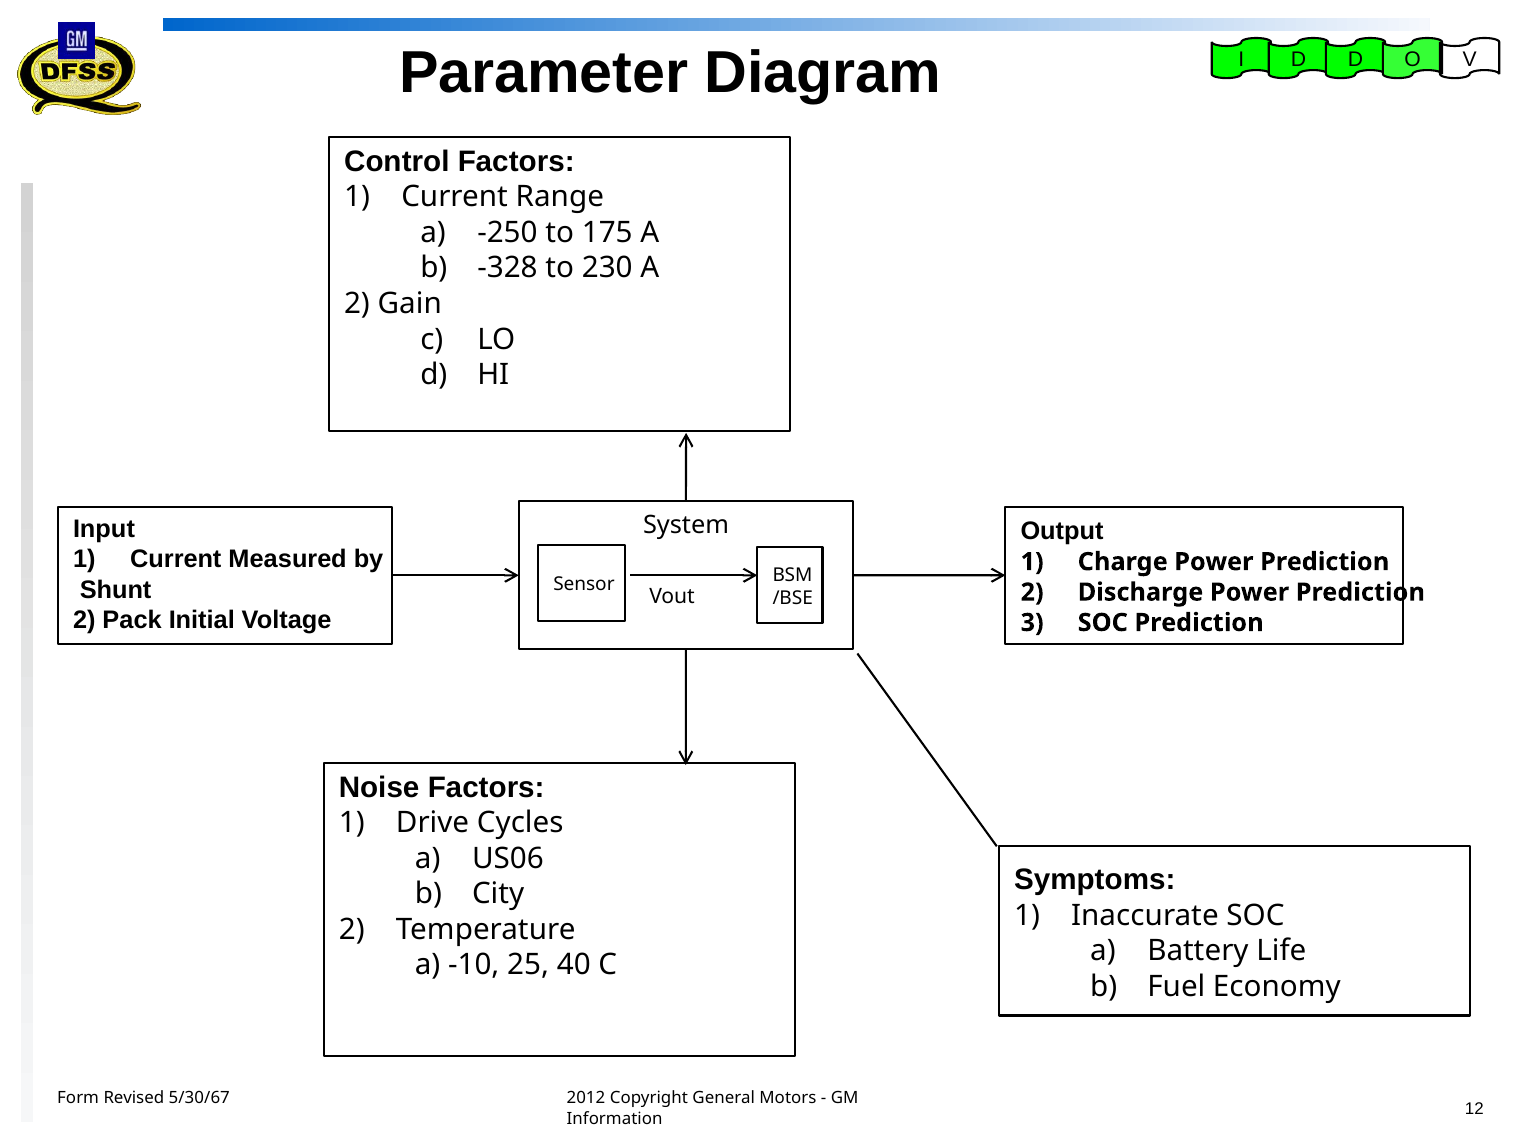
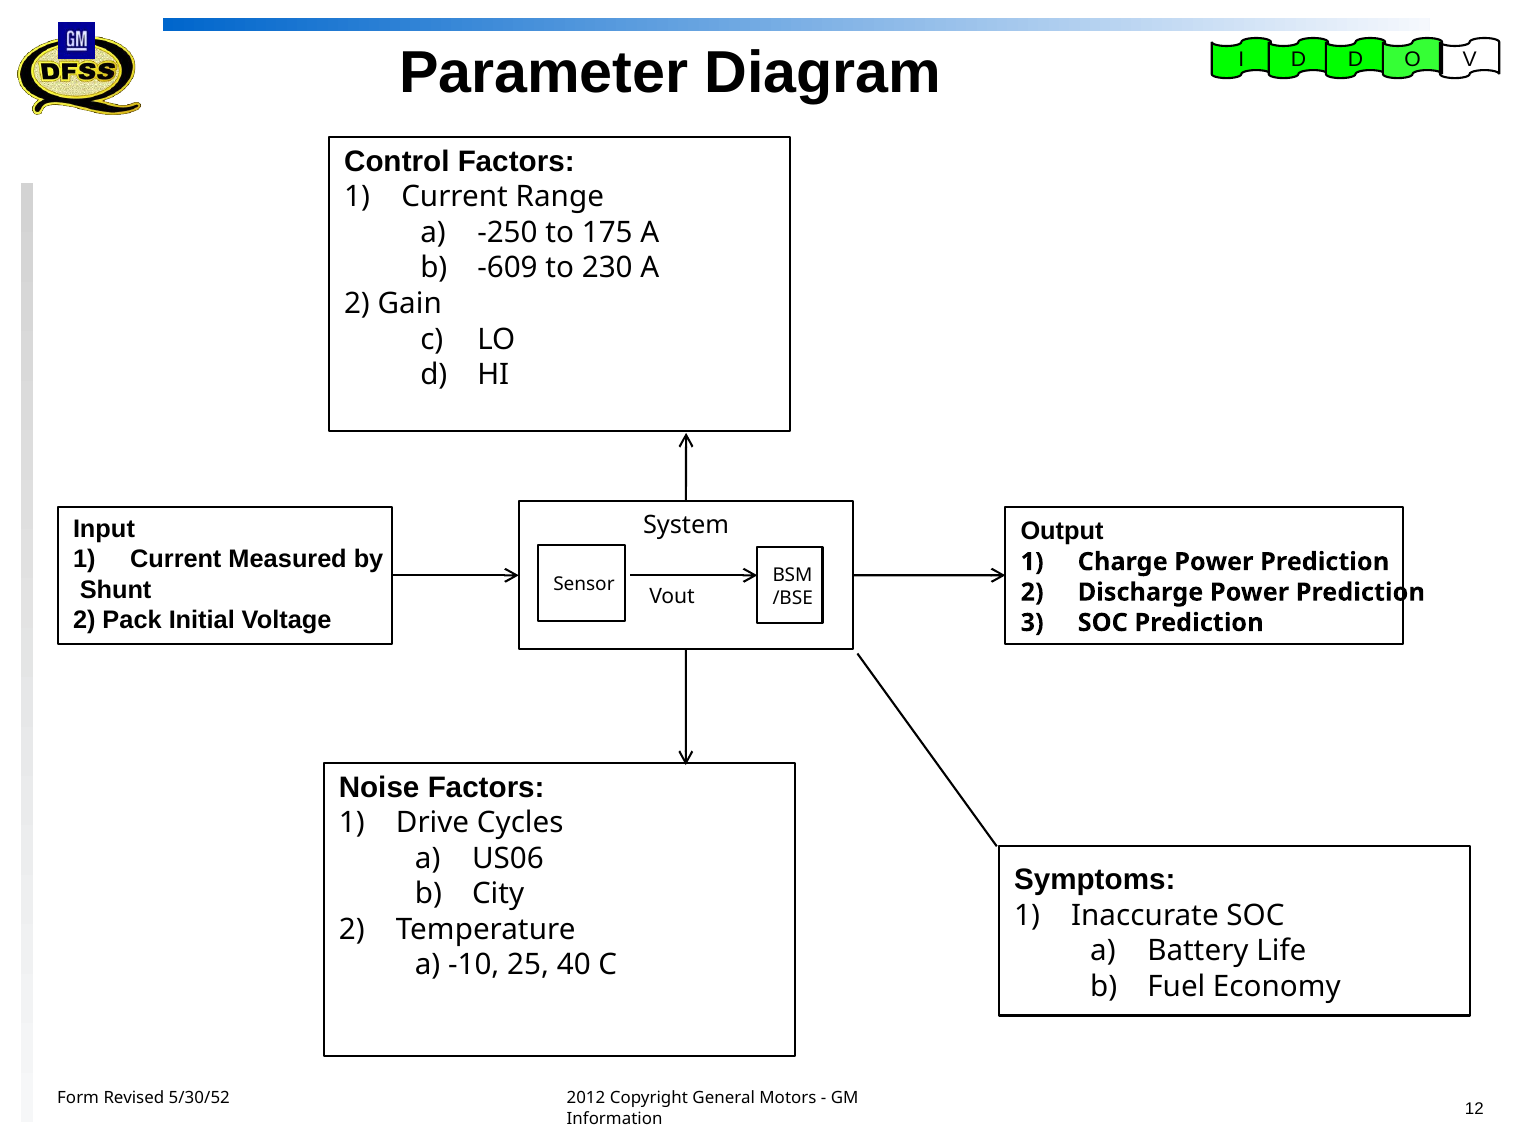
-328: -328 -> -609 (508, 268)
5/30/67: 5/30/67 -> 5/30/52 (199, 1099)
